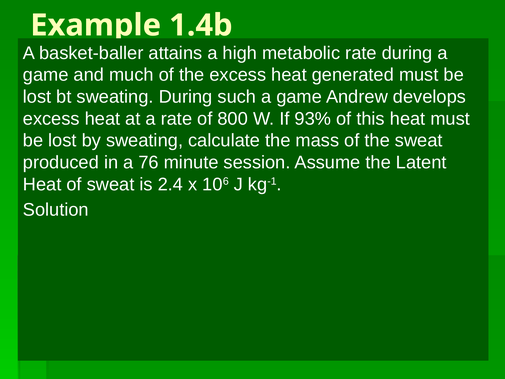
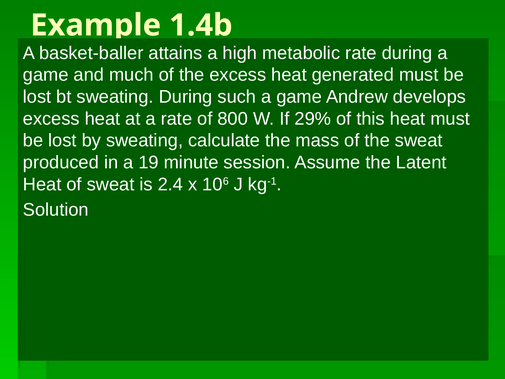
93%: 93% -> 29% (313, 119)
76: 76 -> 19 (149, 162)
